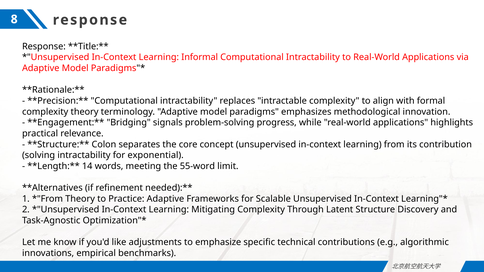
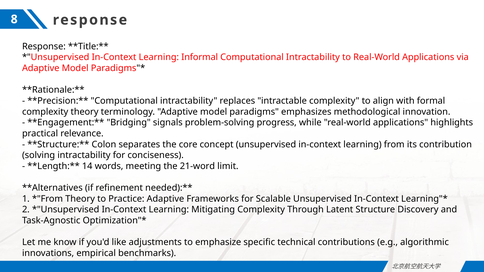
exponential: exponential -> conciseness (156, 155)
55-word: 55-word -> 21-word (197, 166)
